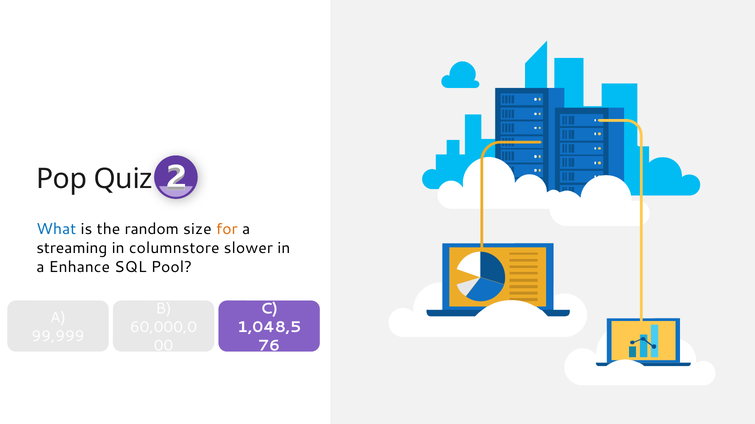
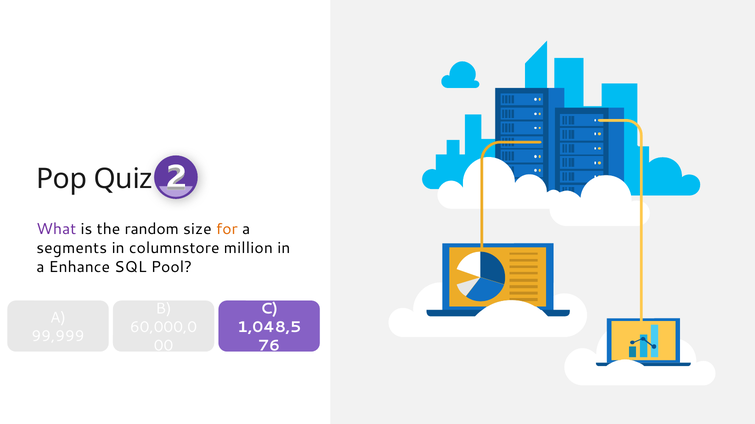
What colour: blue -> purple (56, 229)
streaming: streaming -> segments (72, 248)
slower: slower -> million (248, 248)
